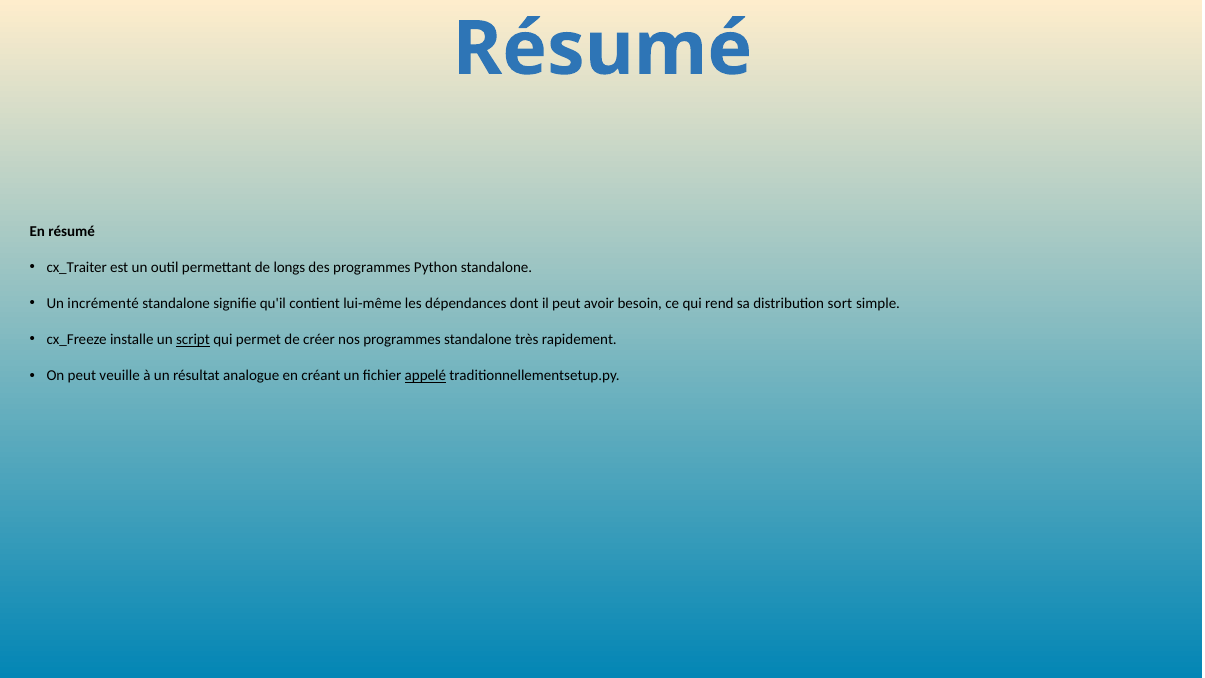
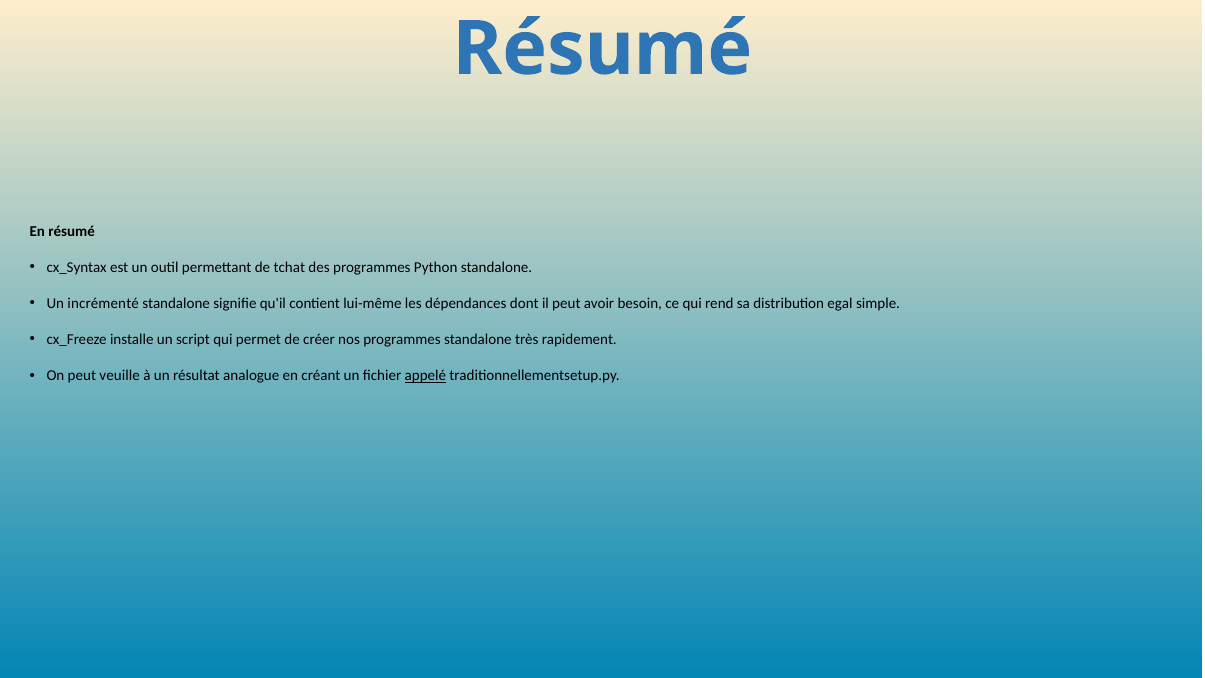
cx_Traiter: cx_Traiter -> cx_Syntax (77, 267)
longs: longs -> tchat (289, 267)
sort: sort -> egal (840, 304)
script underline: present -> none (193, 340)
